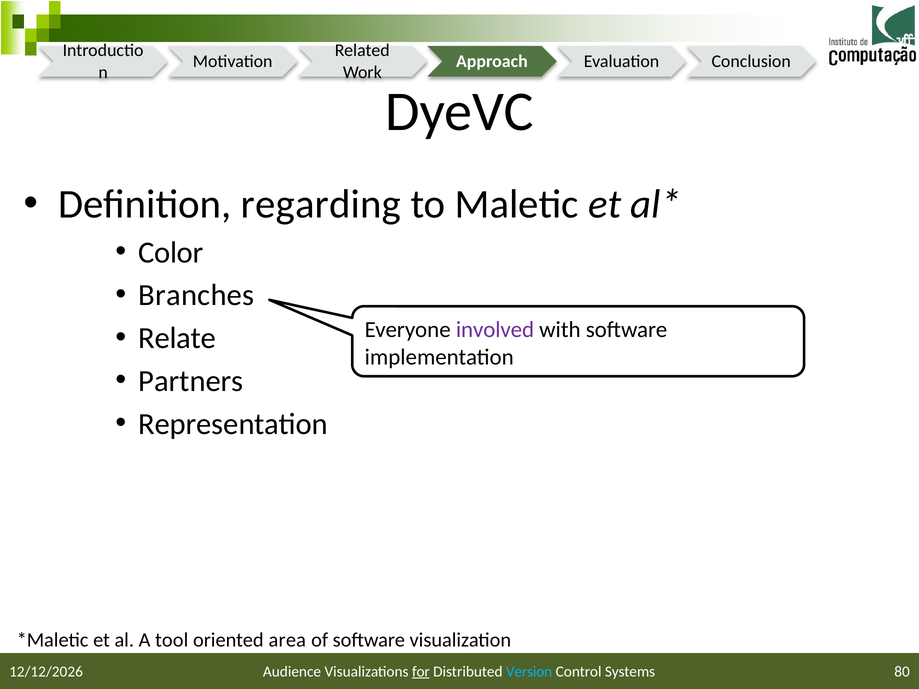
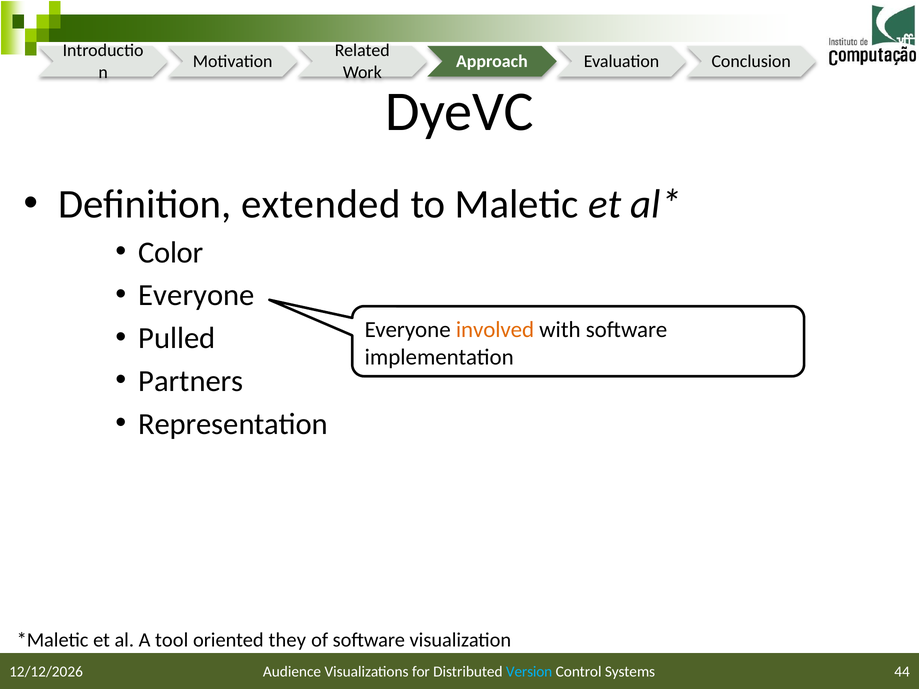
regarding: regarding -> extended (321, 204)
Branches: Branches -> Everyone (197, 295)
involved colour: purple -> orange (495, 330)
Relate: Relate -> Pulled (177, 338)
area: area -> they (287, 640)
for underline: present -> none (421, 672)
80: 80 -> 44 (902, 672)
